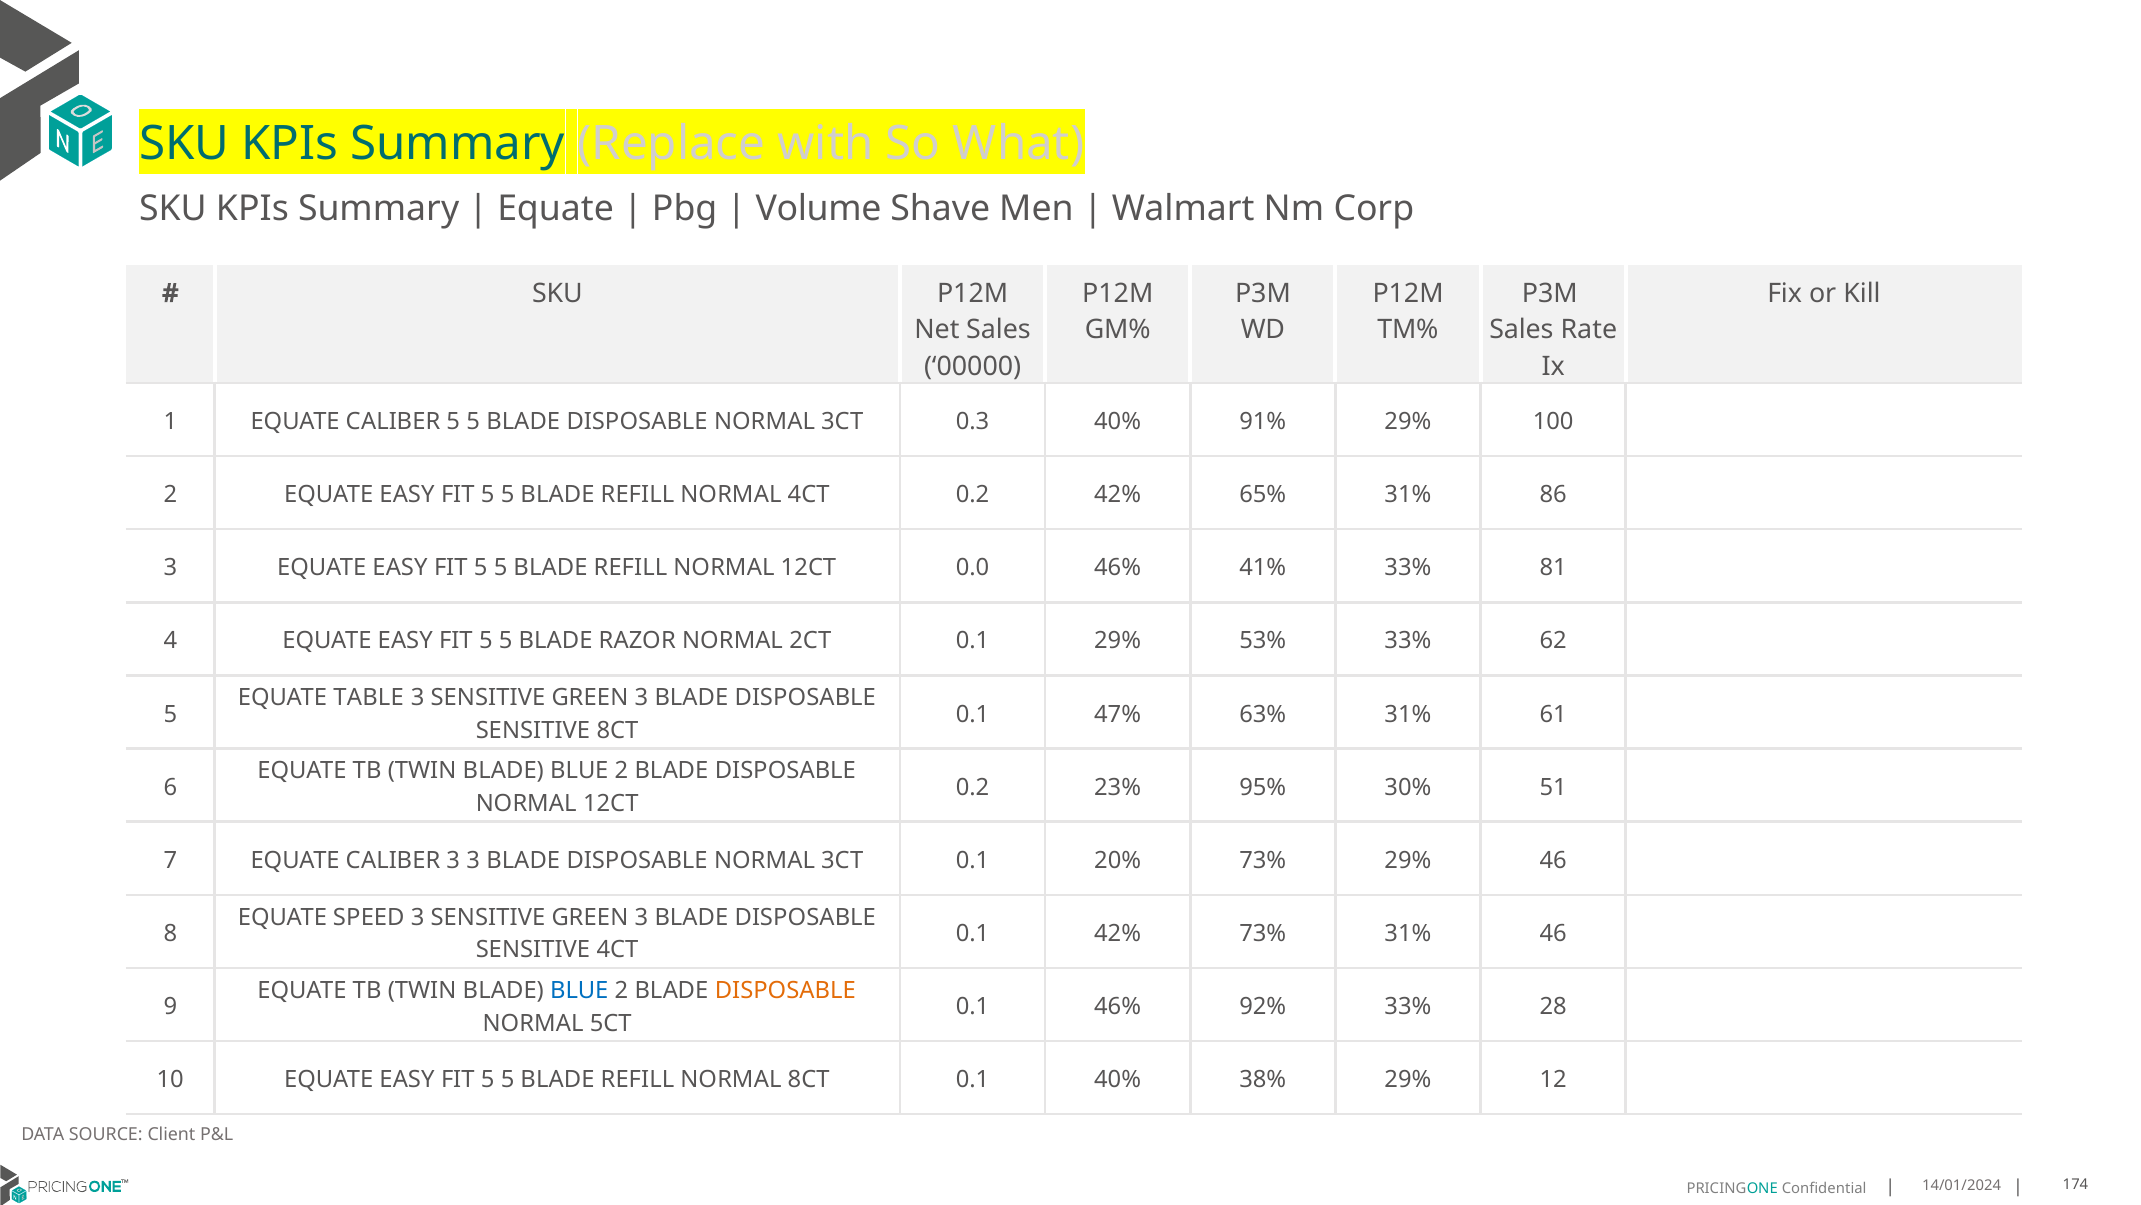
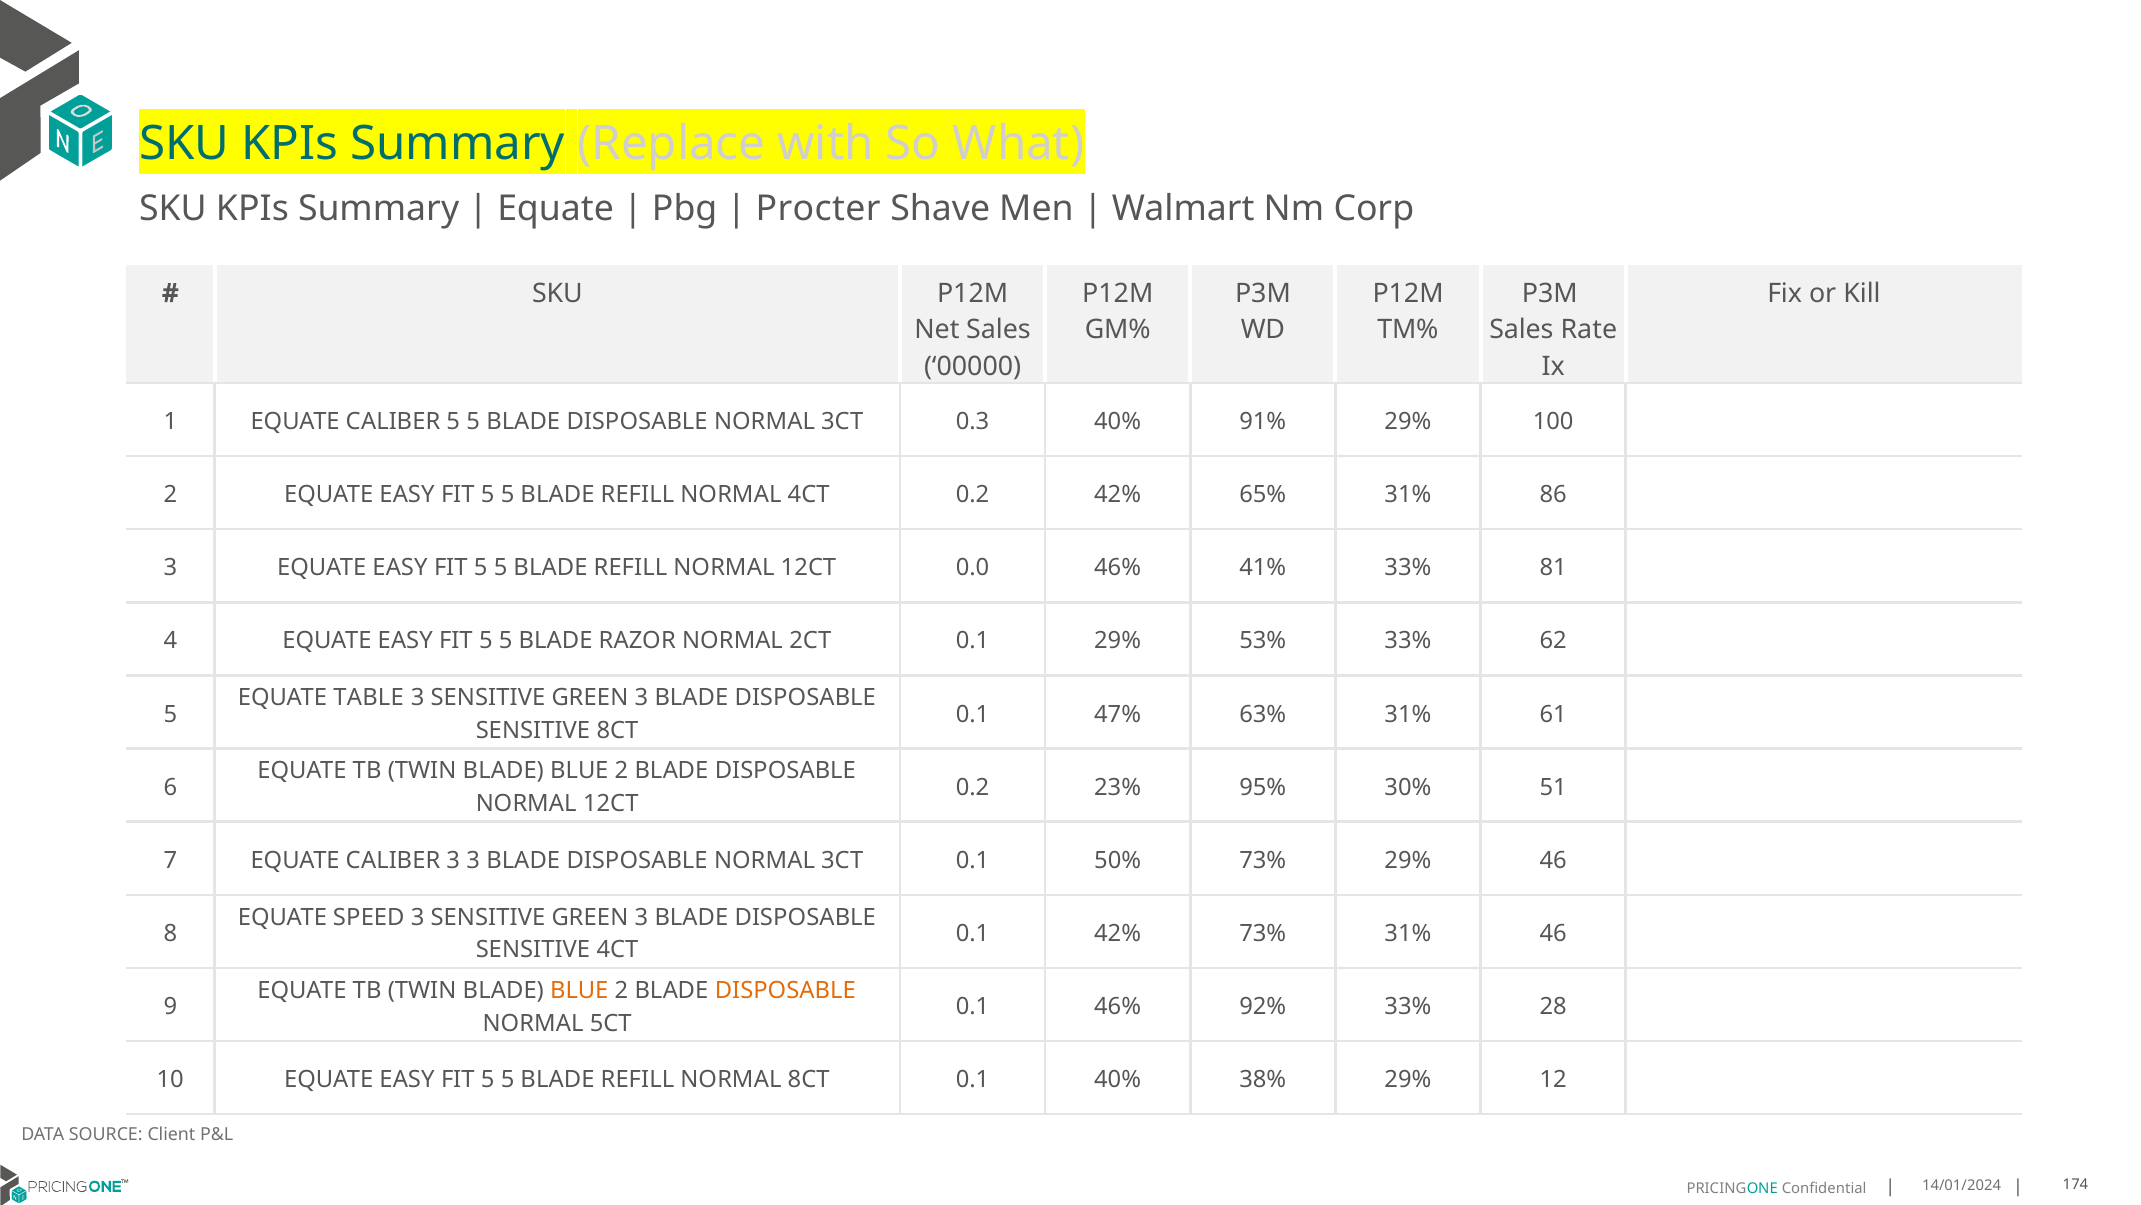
Volume: Volume -> Procter (818, 209)
20%: 20% -> 50% (1118, 860)
BLUE colour: blue -> orange (579, 990)
